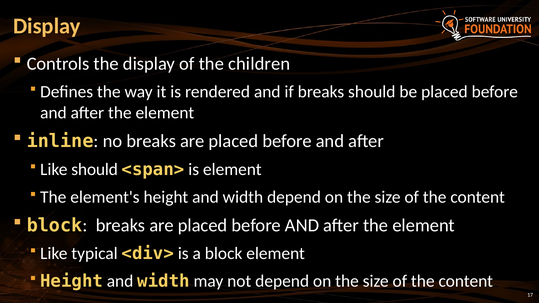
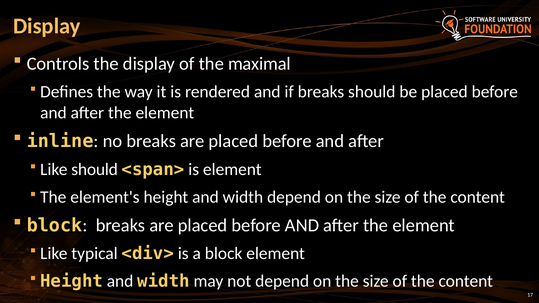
children: children -> maximal (259, 64)
